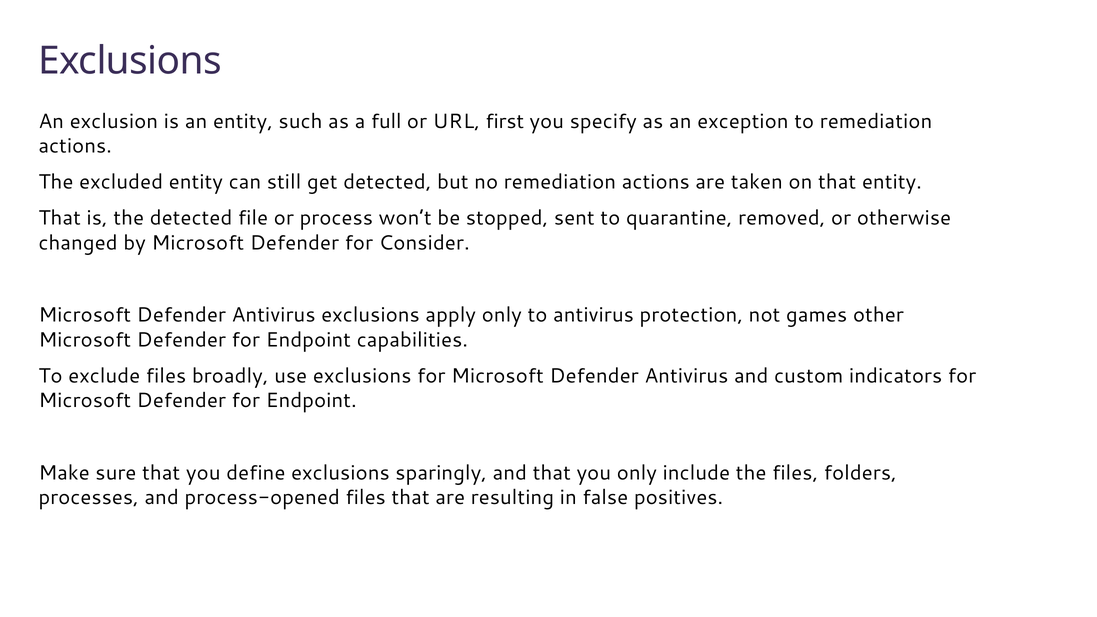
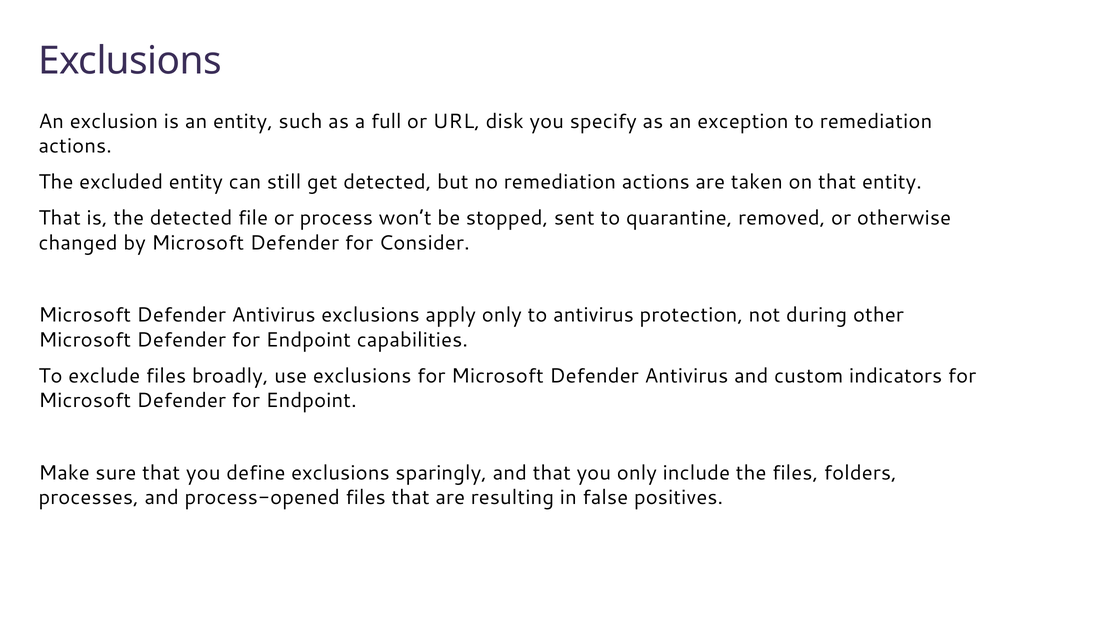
first: first -> disk (505, 121)
games: games -> during (817, 315)
